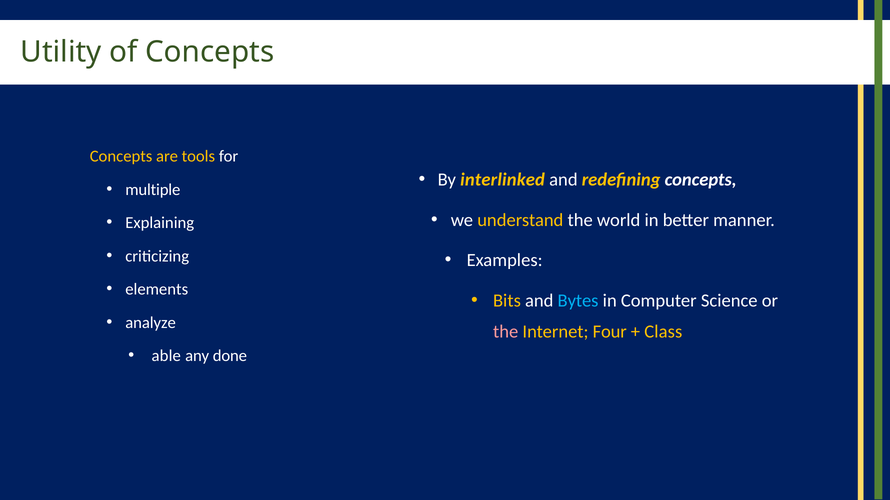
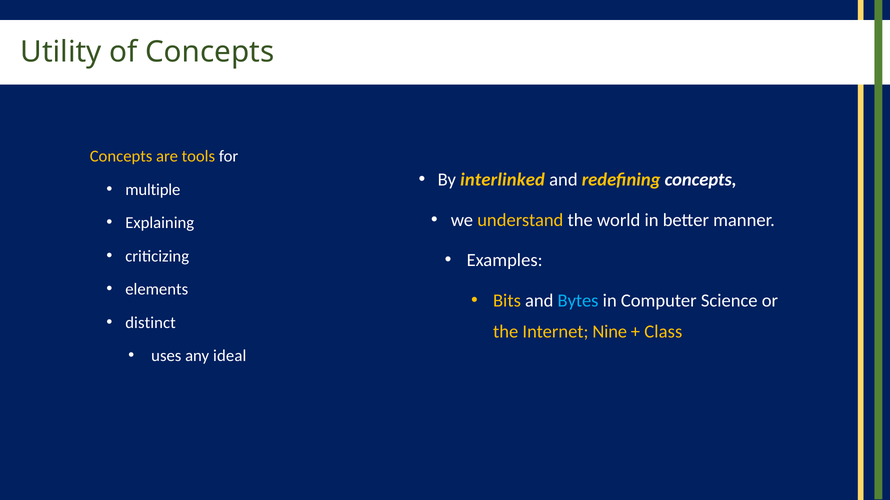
analyze: analyze -> distinct (151, 323)
the colour: pink -> yellow (506, 332)
Four: Four -> Nine (610, 332)
able: able -> uses (166, 356)
done: done -> ideal (230, 356)
